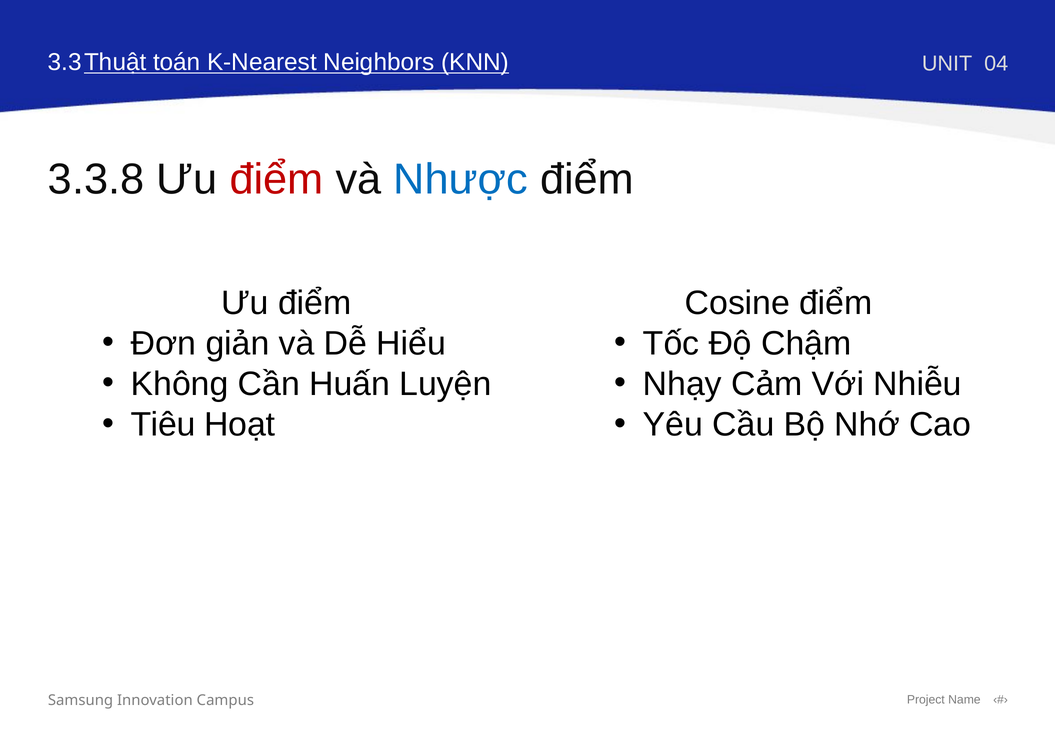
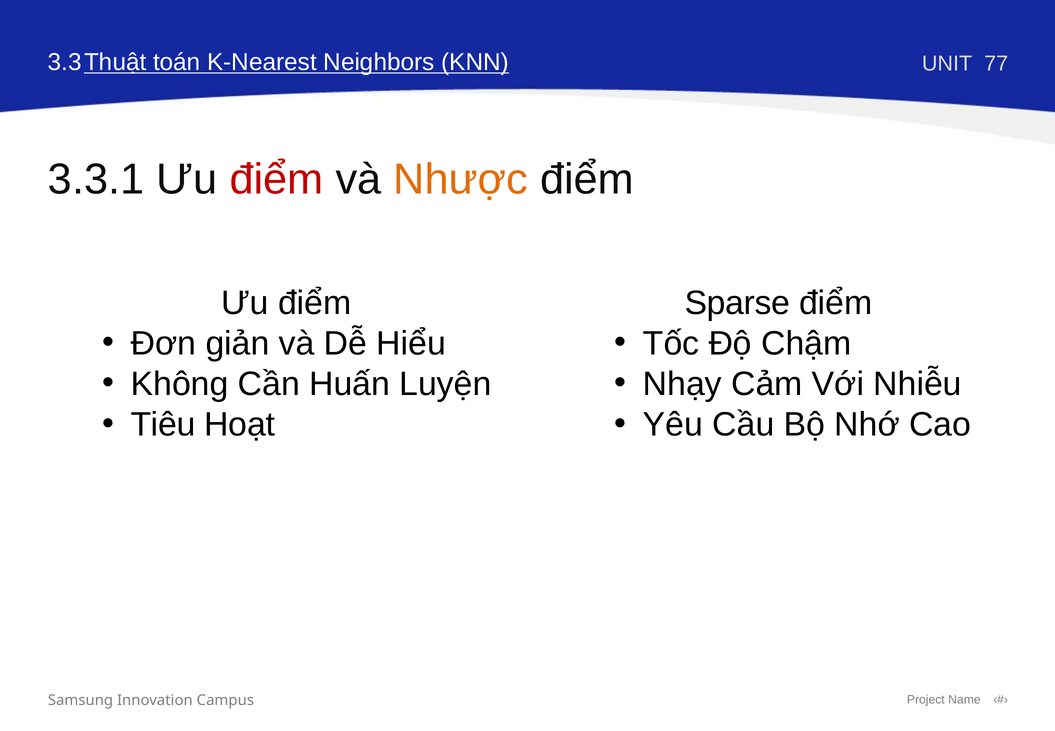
04: 04 -> 77 (996, 64)
3.3.8: 3.3.8 -> 3.3.1 (96, 180)
Nhược colour: blue -> orange (461, 180)
Cosine: Cosine -> Sparse (738, 303)
